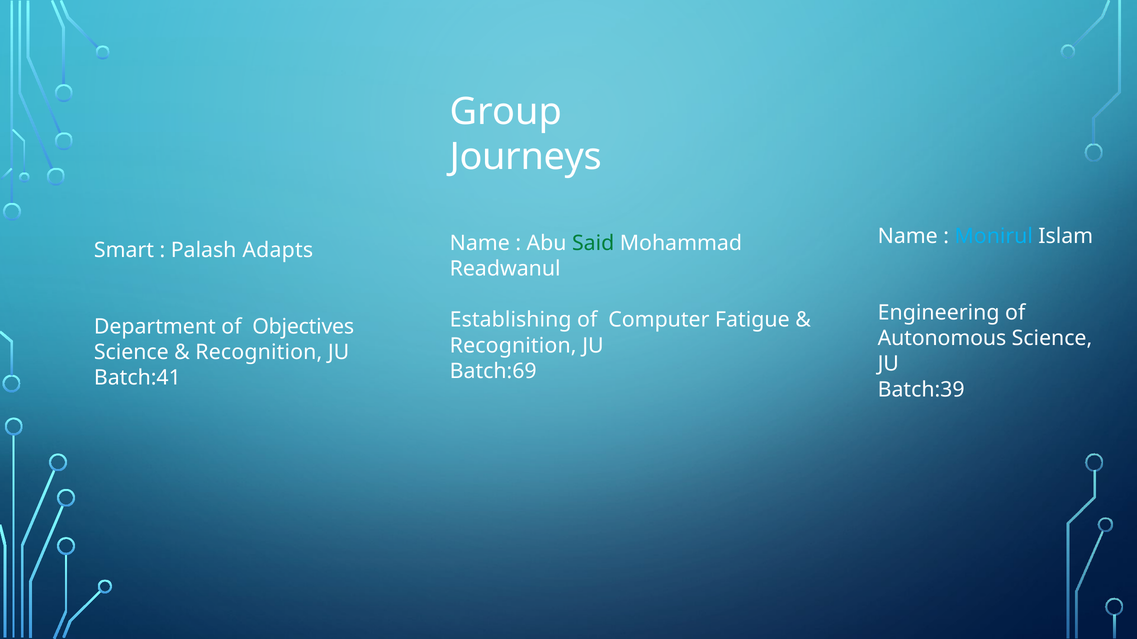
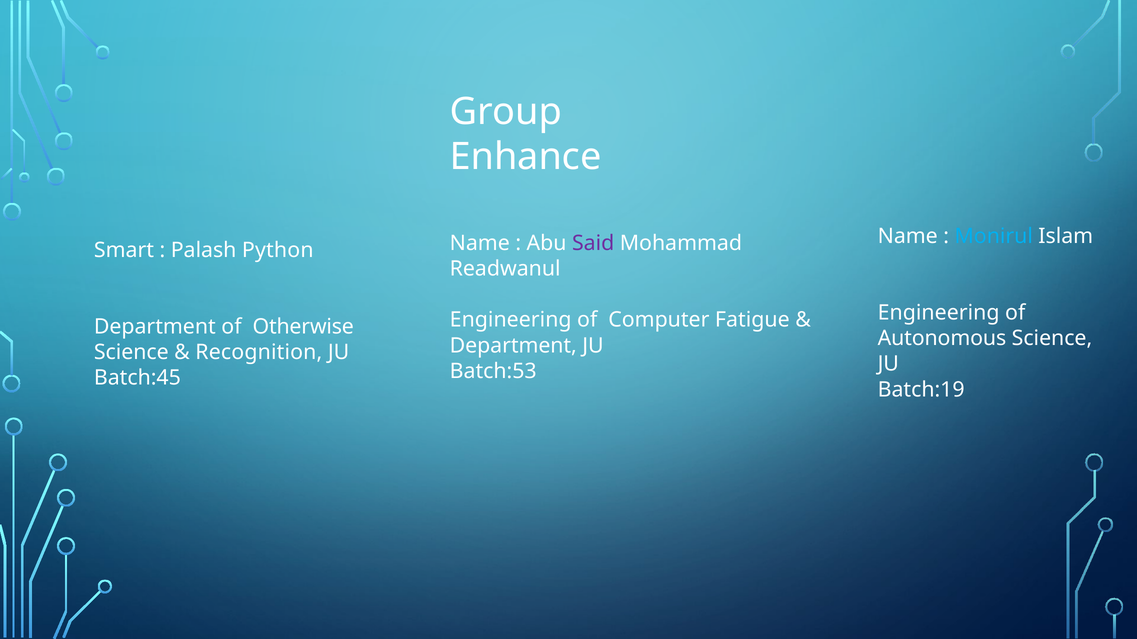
Journeys: Journeys -> Enhance (526, 157)
Said colour: green -> purple (593, 243)
Adapts: Adapts -> Python (278, 250)
Establishing: Establishing -> Engineering (511, 320)
Objectives: Objectives -> Otherwise (303, 327)
Recognition: Recognition -> Department (513, 346)
Batch:69: Batch:69 -> Batch:53 (493, 371)
Batch:41: Batch:41 -> Batch:45 (137, 378)
Batch:39: Batch:39 -> Batch:19 (921, 390)
